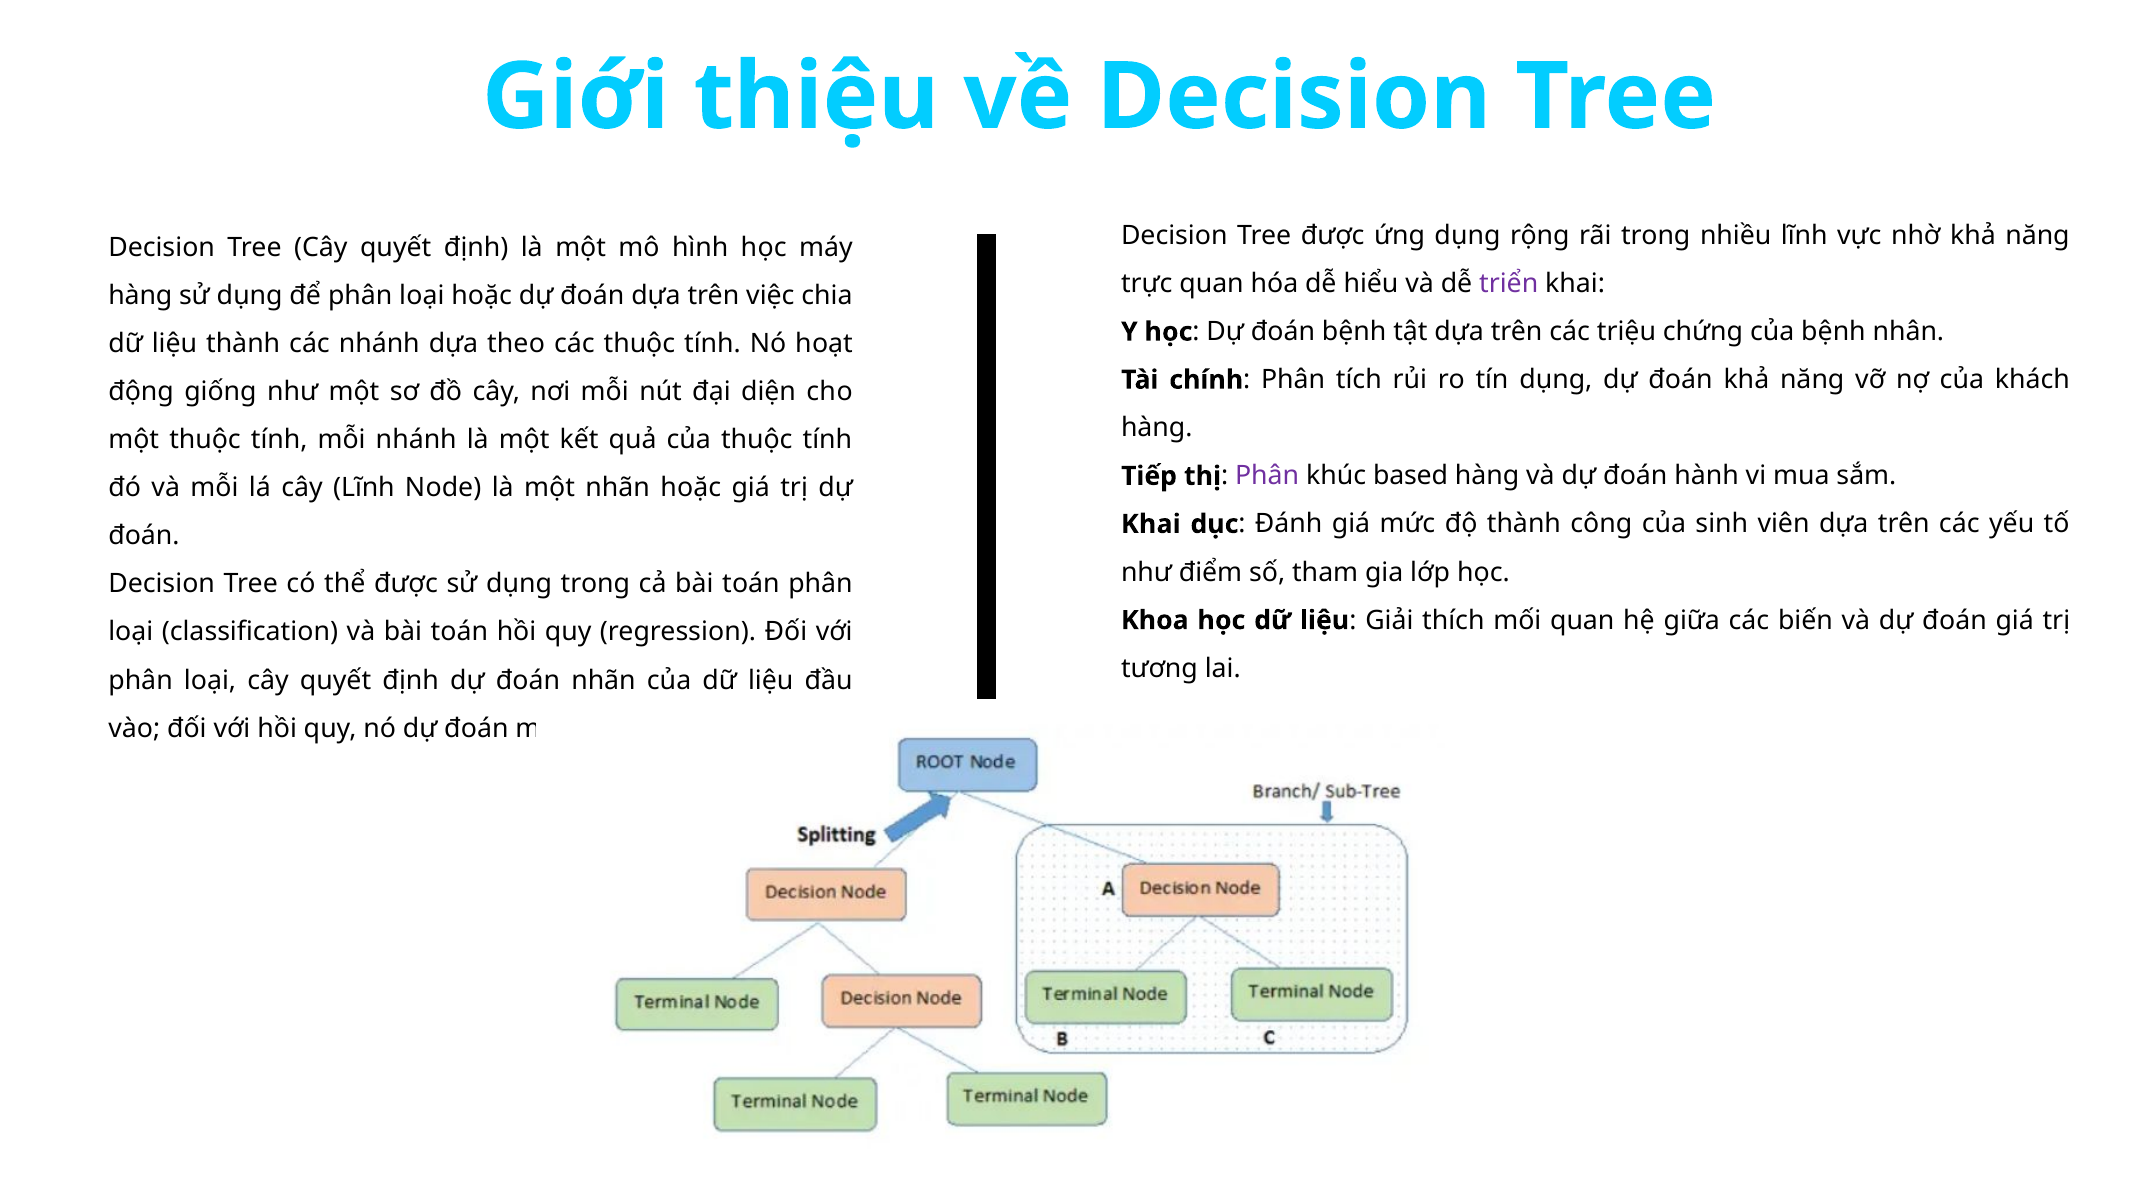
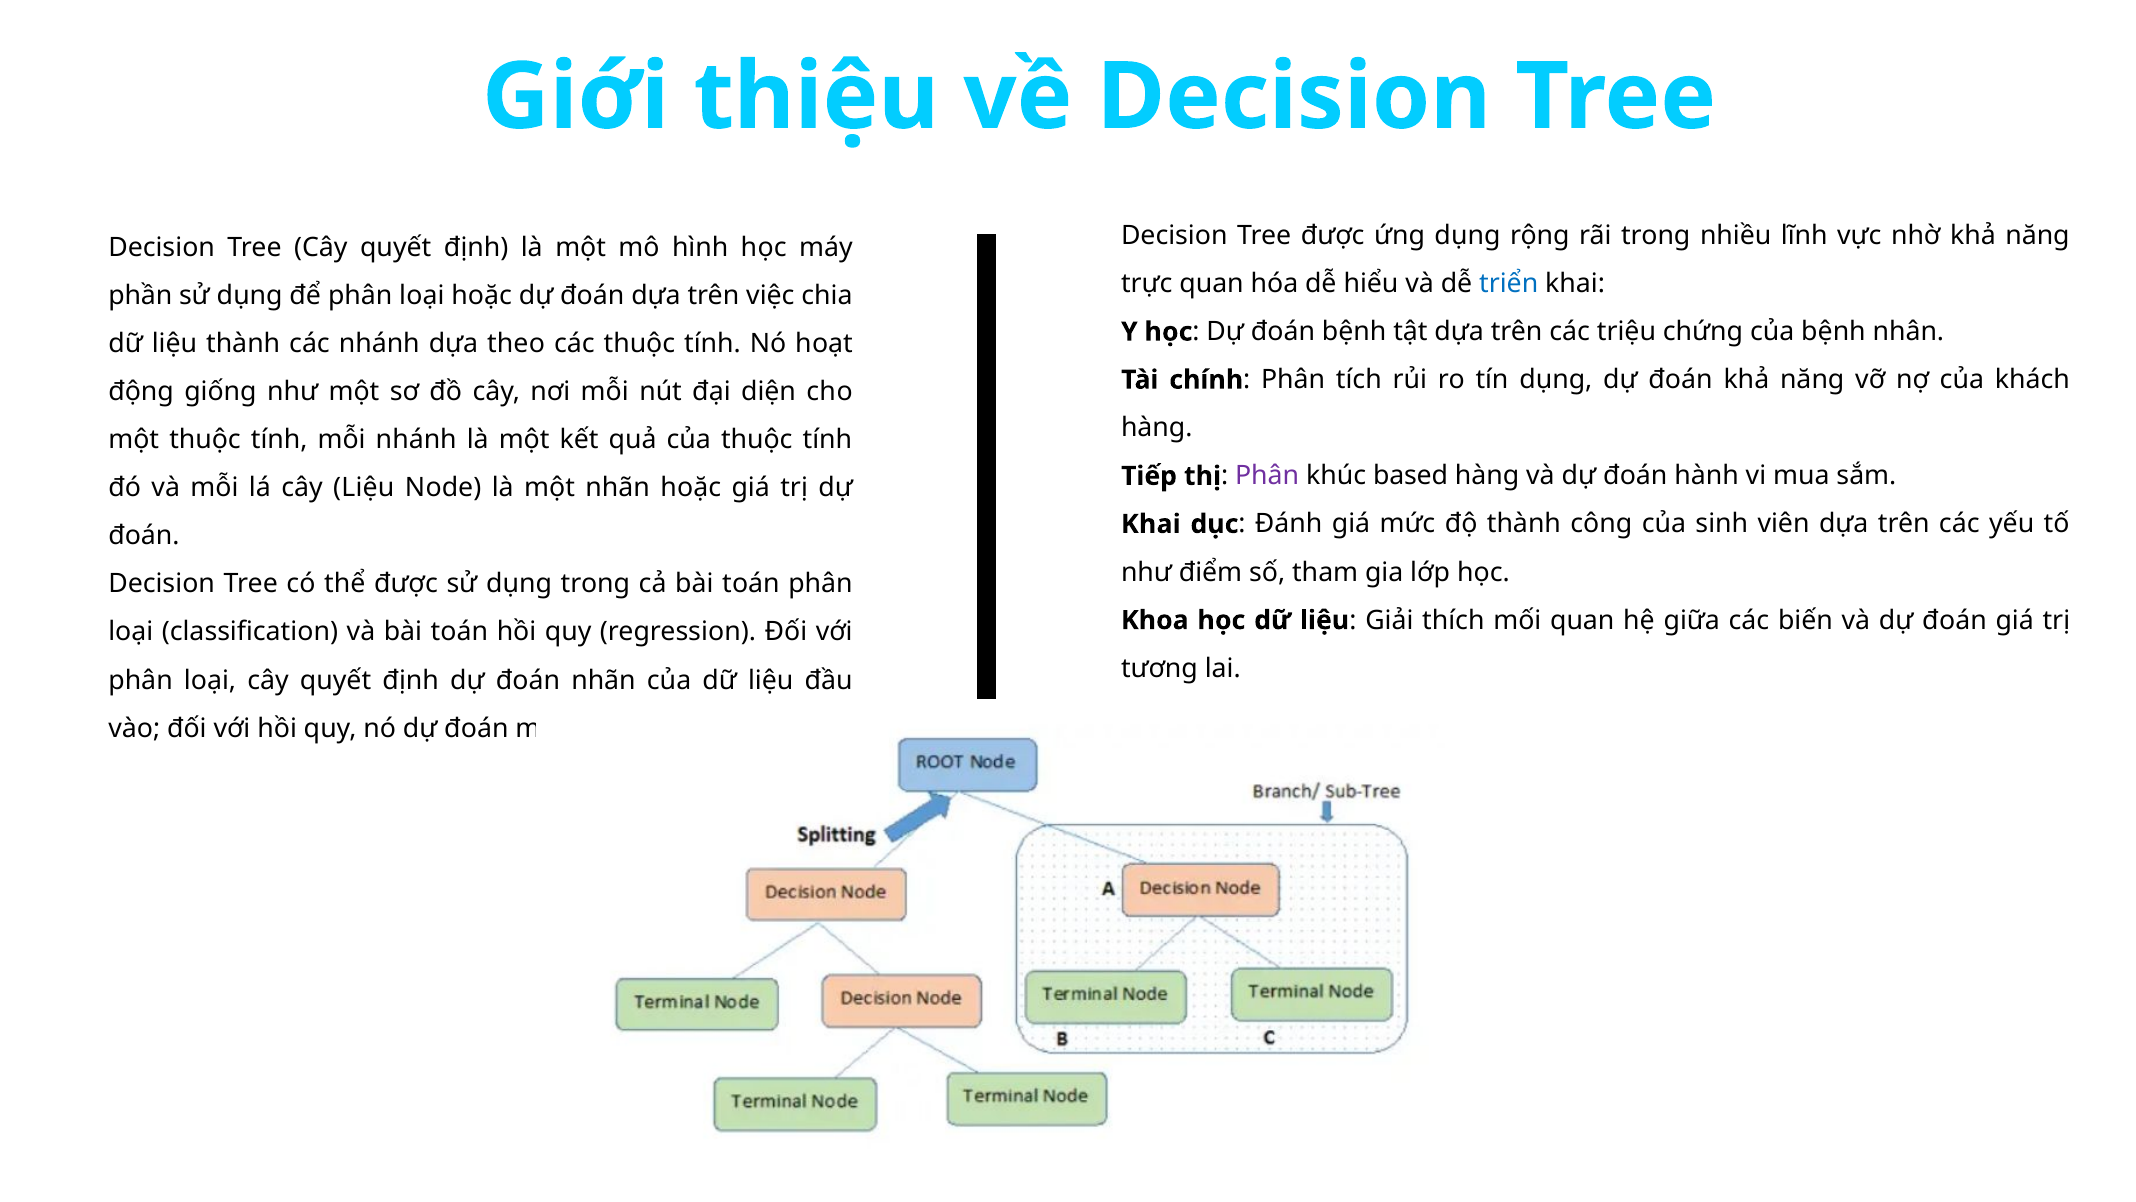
triển colour: purple -> blue (1509, 284)
hàng: hàng -> phần (140, 295)
cây Lĩnh: Lĩnh -> Liệu (364, 488)
